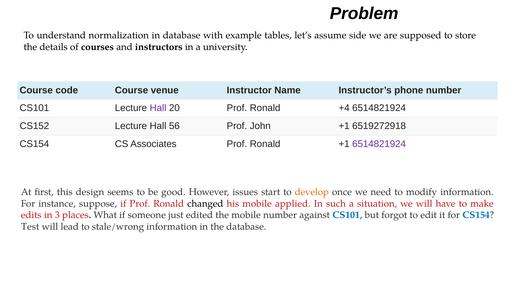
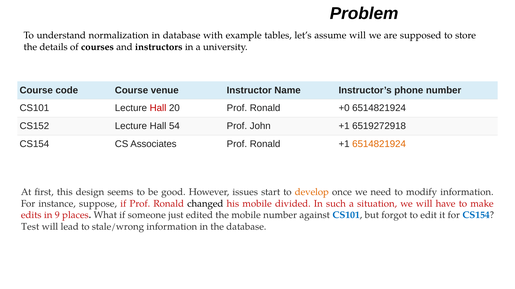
assume side: side -> will (358, 36)
Hall colour: purple -> red (158, 108)
+4: +4 -> +0 (344, 108)
56: 56 -> 54 (174, 126)
6514821924 colour: purple -> orange (379, 144)
applied: applied -> divided (293, 204)
3: 3 -> 9 (57, 216)
